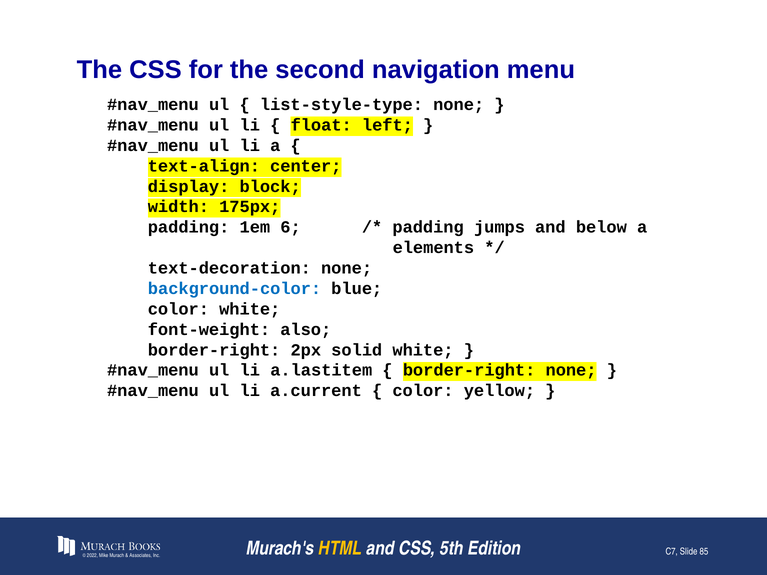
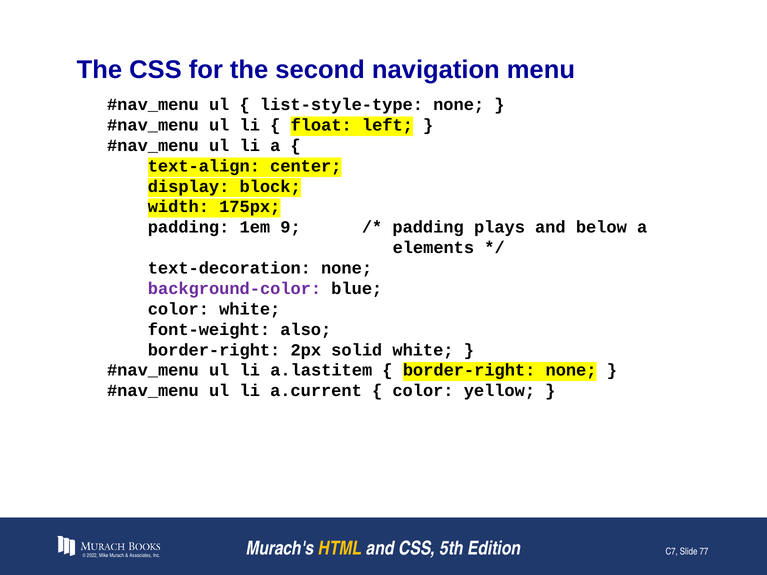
6: 6 -> 9 (291, 227)
jumps: jumps -> plays (499, 227)
background-color colour: blue -> purple (235, 289)
85: 85 -> 77 (704, 552)
